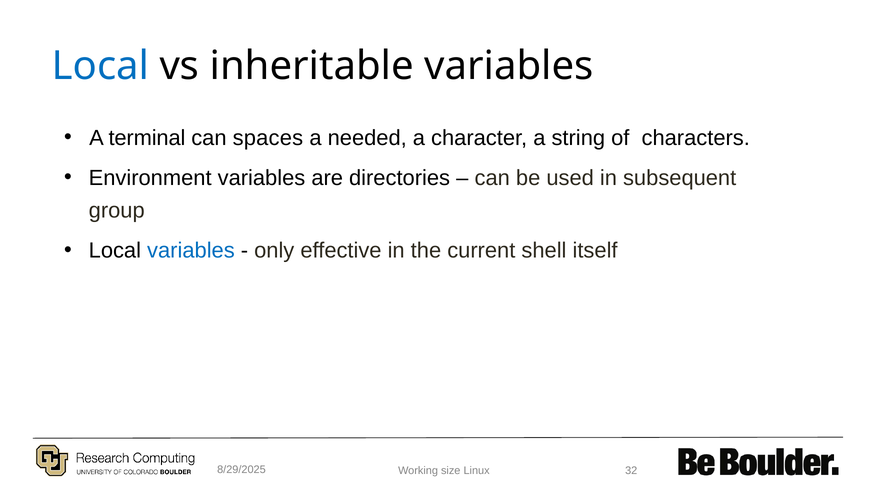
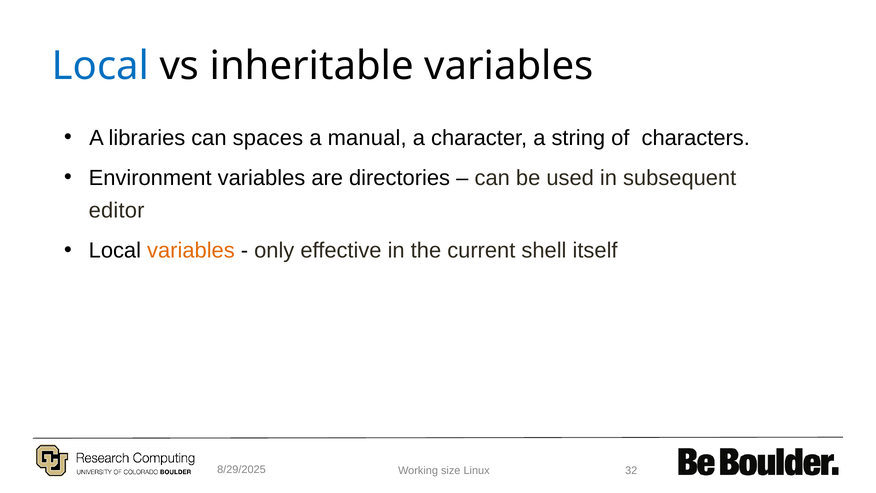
terminal: terminal -> libraries (147, 138)
needed: needed -> manual (367, 138)
group: group -> editor (117, 211)
variables colour: blue -> orange (191, 250)
